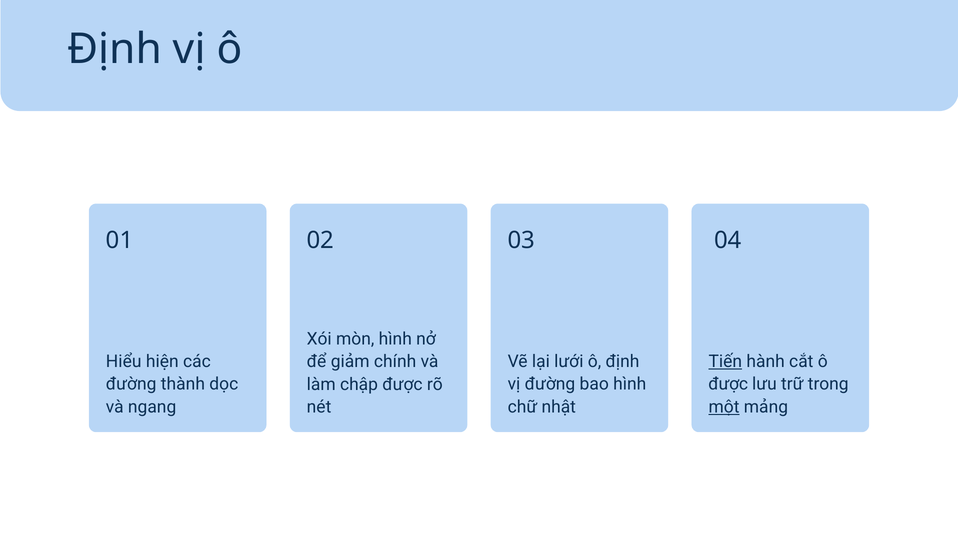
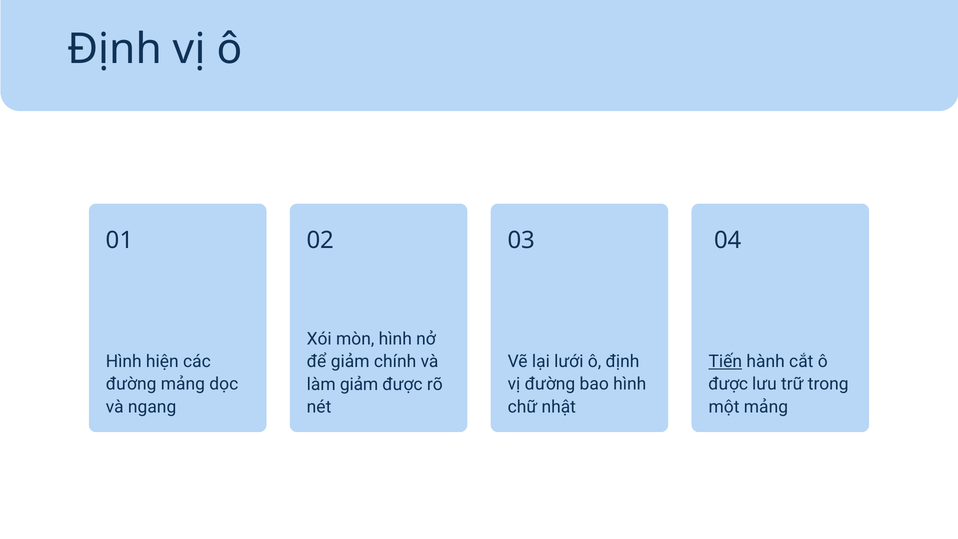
Hiểu: Hiểu -> Hình (124, 361)
đường thành: thành -> mảng (183, 384)
làm chập: chập -> giảm (359, 384)
một underline: present -> none (724, 407)
